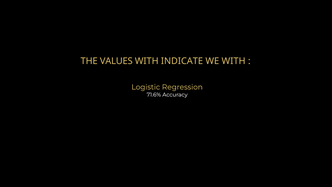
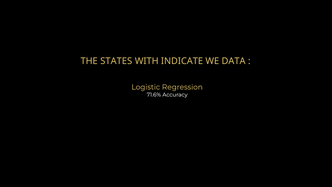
VALUES: VALUES -> STATES (116, 61)
WE WITH: WITH -> DATA (234, 61)
